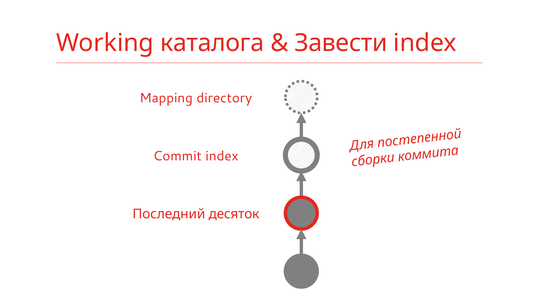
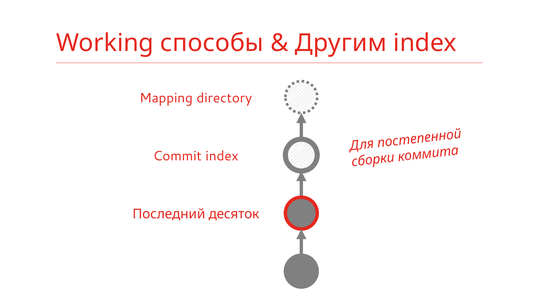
каталога: каталога -> способы (212, 43)
Завести: Завести -> Другим (341, 43)
